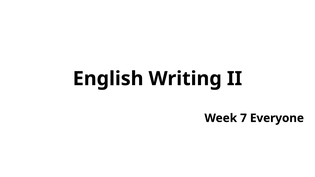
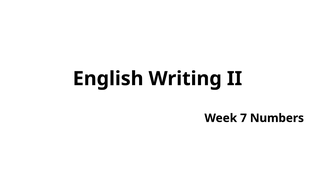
Everyone: Everyone -> Numbers (277, 118)
